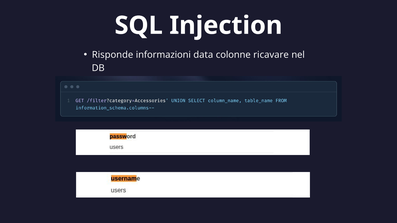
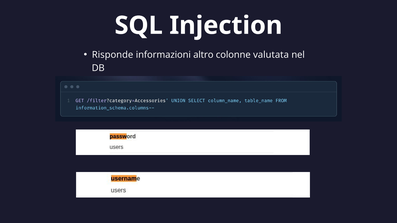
data: data -> altro (203, 55)
ricavare: ricavare -> valutata (271, 55)
